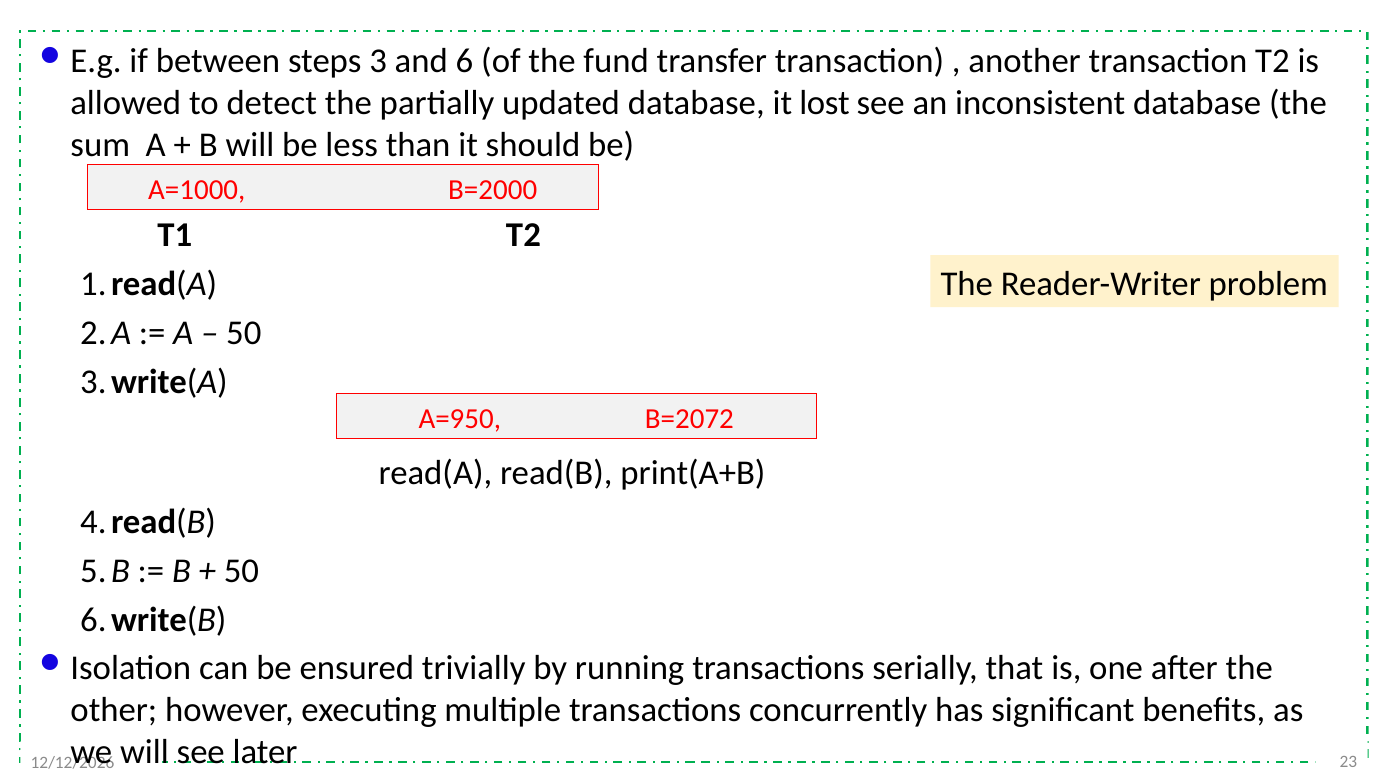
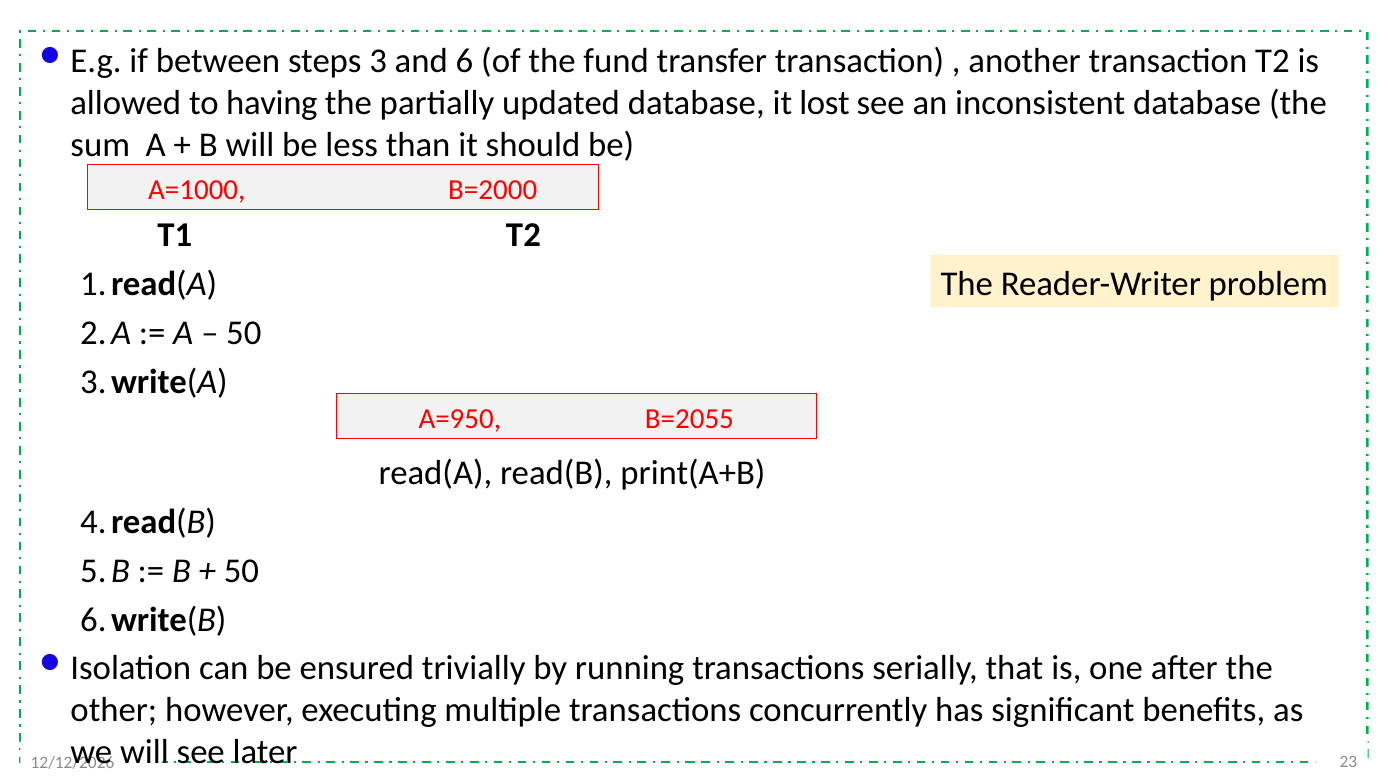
detect: detect -> having (272, 103)
B=2072: B=2072 -> B=2055 (689, 418)
